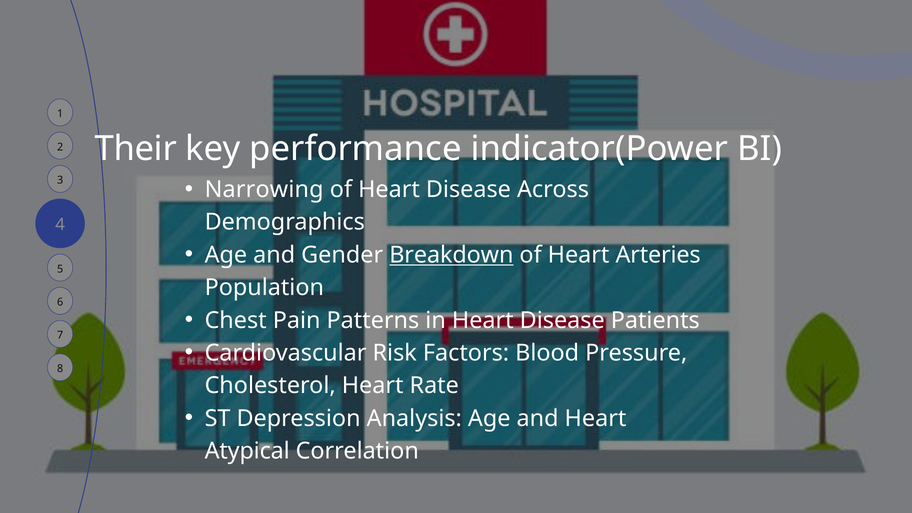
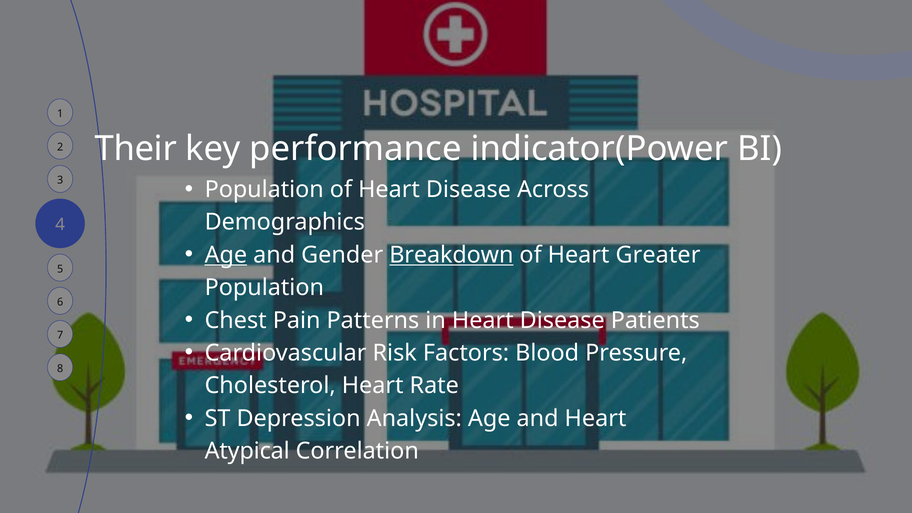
Narrowing: Narrowing -> Population (264, 190)
Age underline: none -> present (226, 255)
Arteries: Arteries -> Greater (658, 255)
